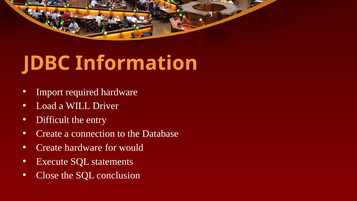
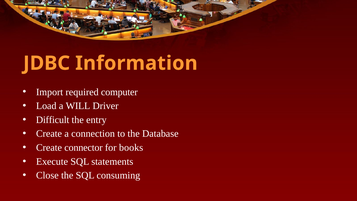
required hardware: hardware -> computer (119, 92)
Create hardware: hardware -> connector (84, 147)
would: would -> books (131, 147)
conclusion: conclusion -> consuming (118, 175)
